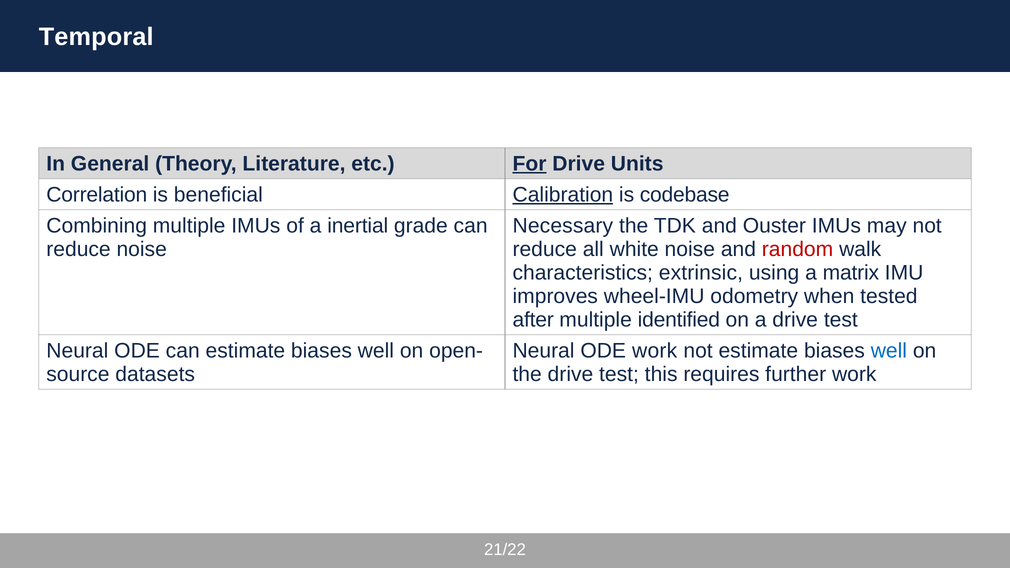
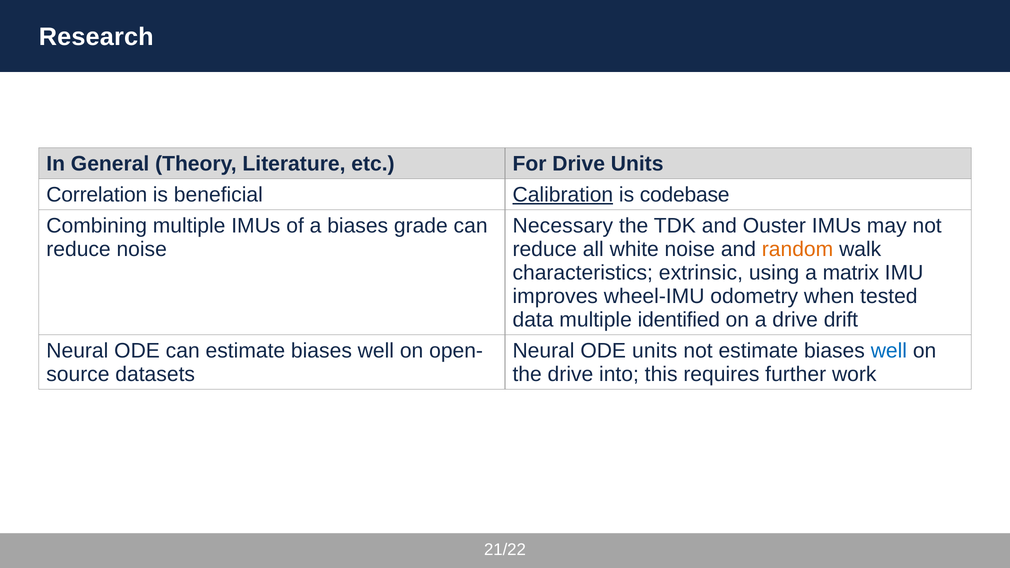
Temporal: Temporal -> Research (96, 37)
For underline: present -> none (530, 164)
a inertial: inertial -> biases (358, 226)
random colour: red -> orange (798, 249)
after: after -> data (533, 320)
a drive test: test -> drift (841, 320)
ODE work: work -> units (655, 351)
the drive test: test -> into (619, 374)
